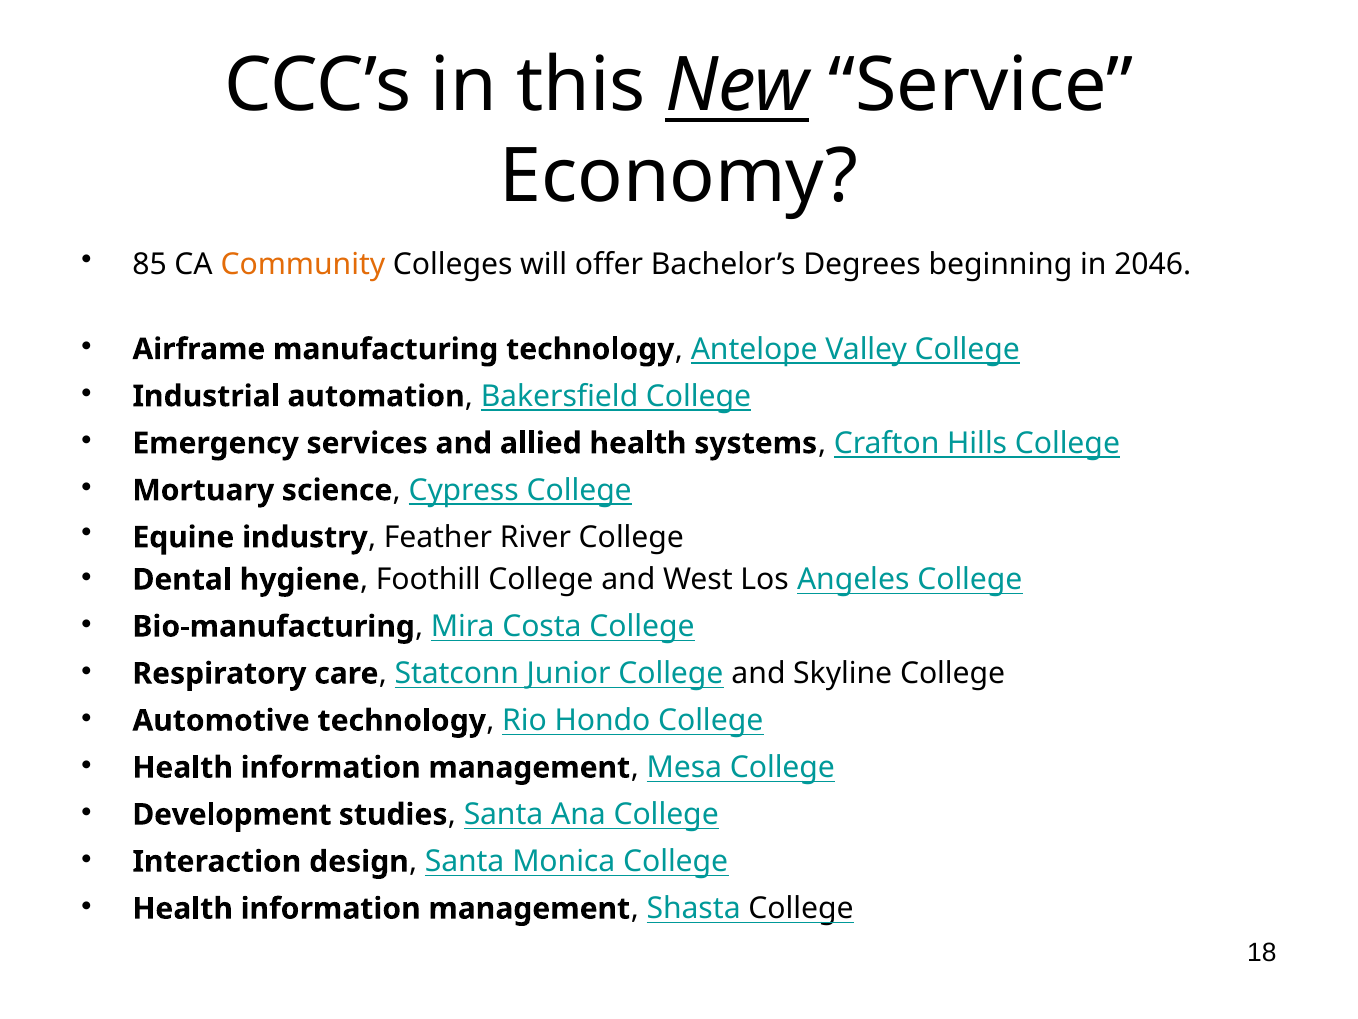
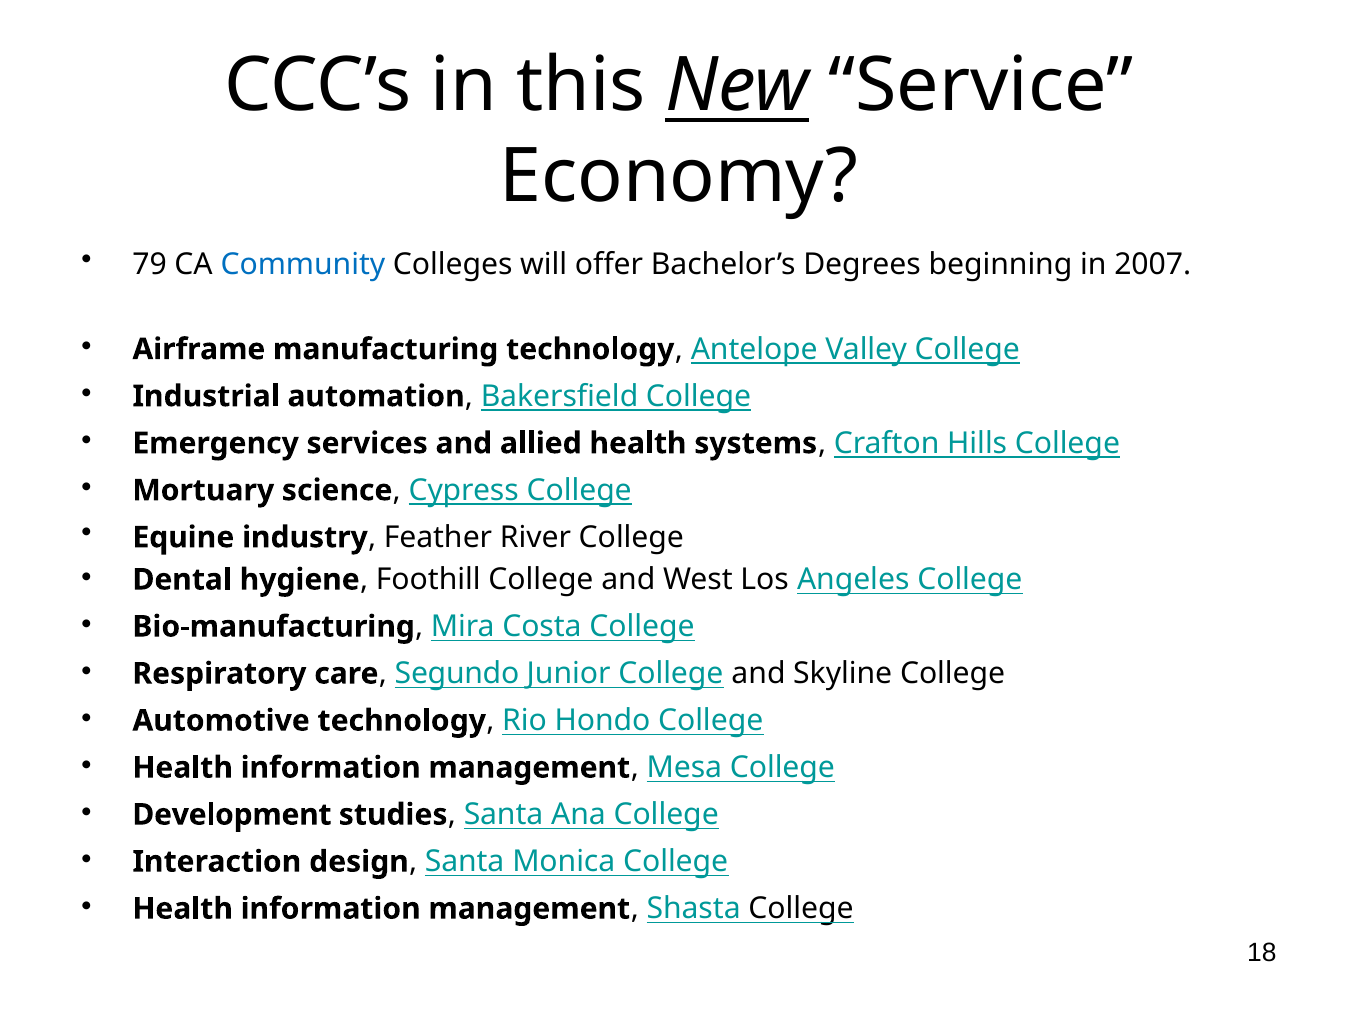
85: 85 -> 79 (150, 265)
Community colour: orange -> blue (303, 265)
2046: 2046 -> 2007 (1153, 265)
Statconn: Statconn -> Segundo (457, 673)
